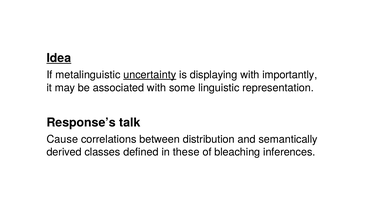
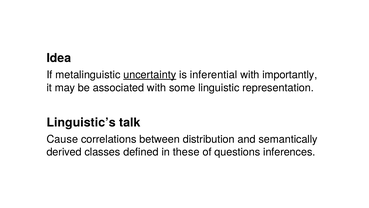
Idea underline: present -> none (59, 58)
displaying: displaying -> inferential (214, 75)
Response’s: Response’s -> Linguistic’s (81, 122)
bleaching: bleaching -> questions (237, 152)
